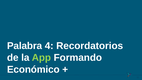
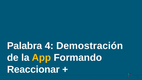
Recordatorios: Recordatorios -> Demostración (90, 46)
App colour: light green -> yellow (41, 58)
Económico: Económico -> Reaccionar (33, 69)
